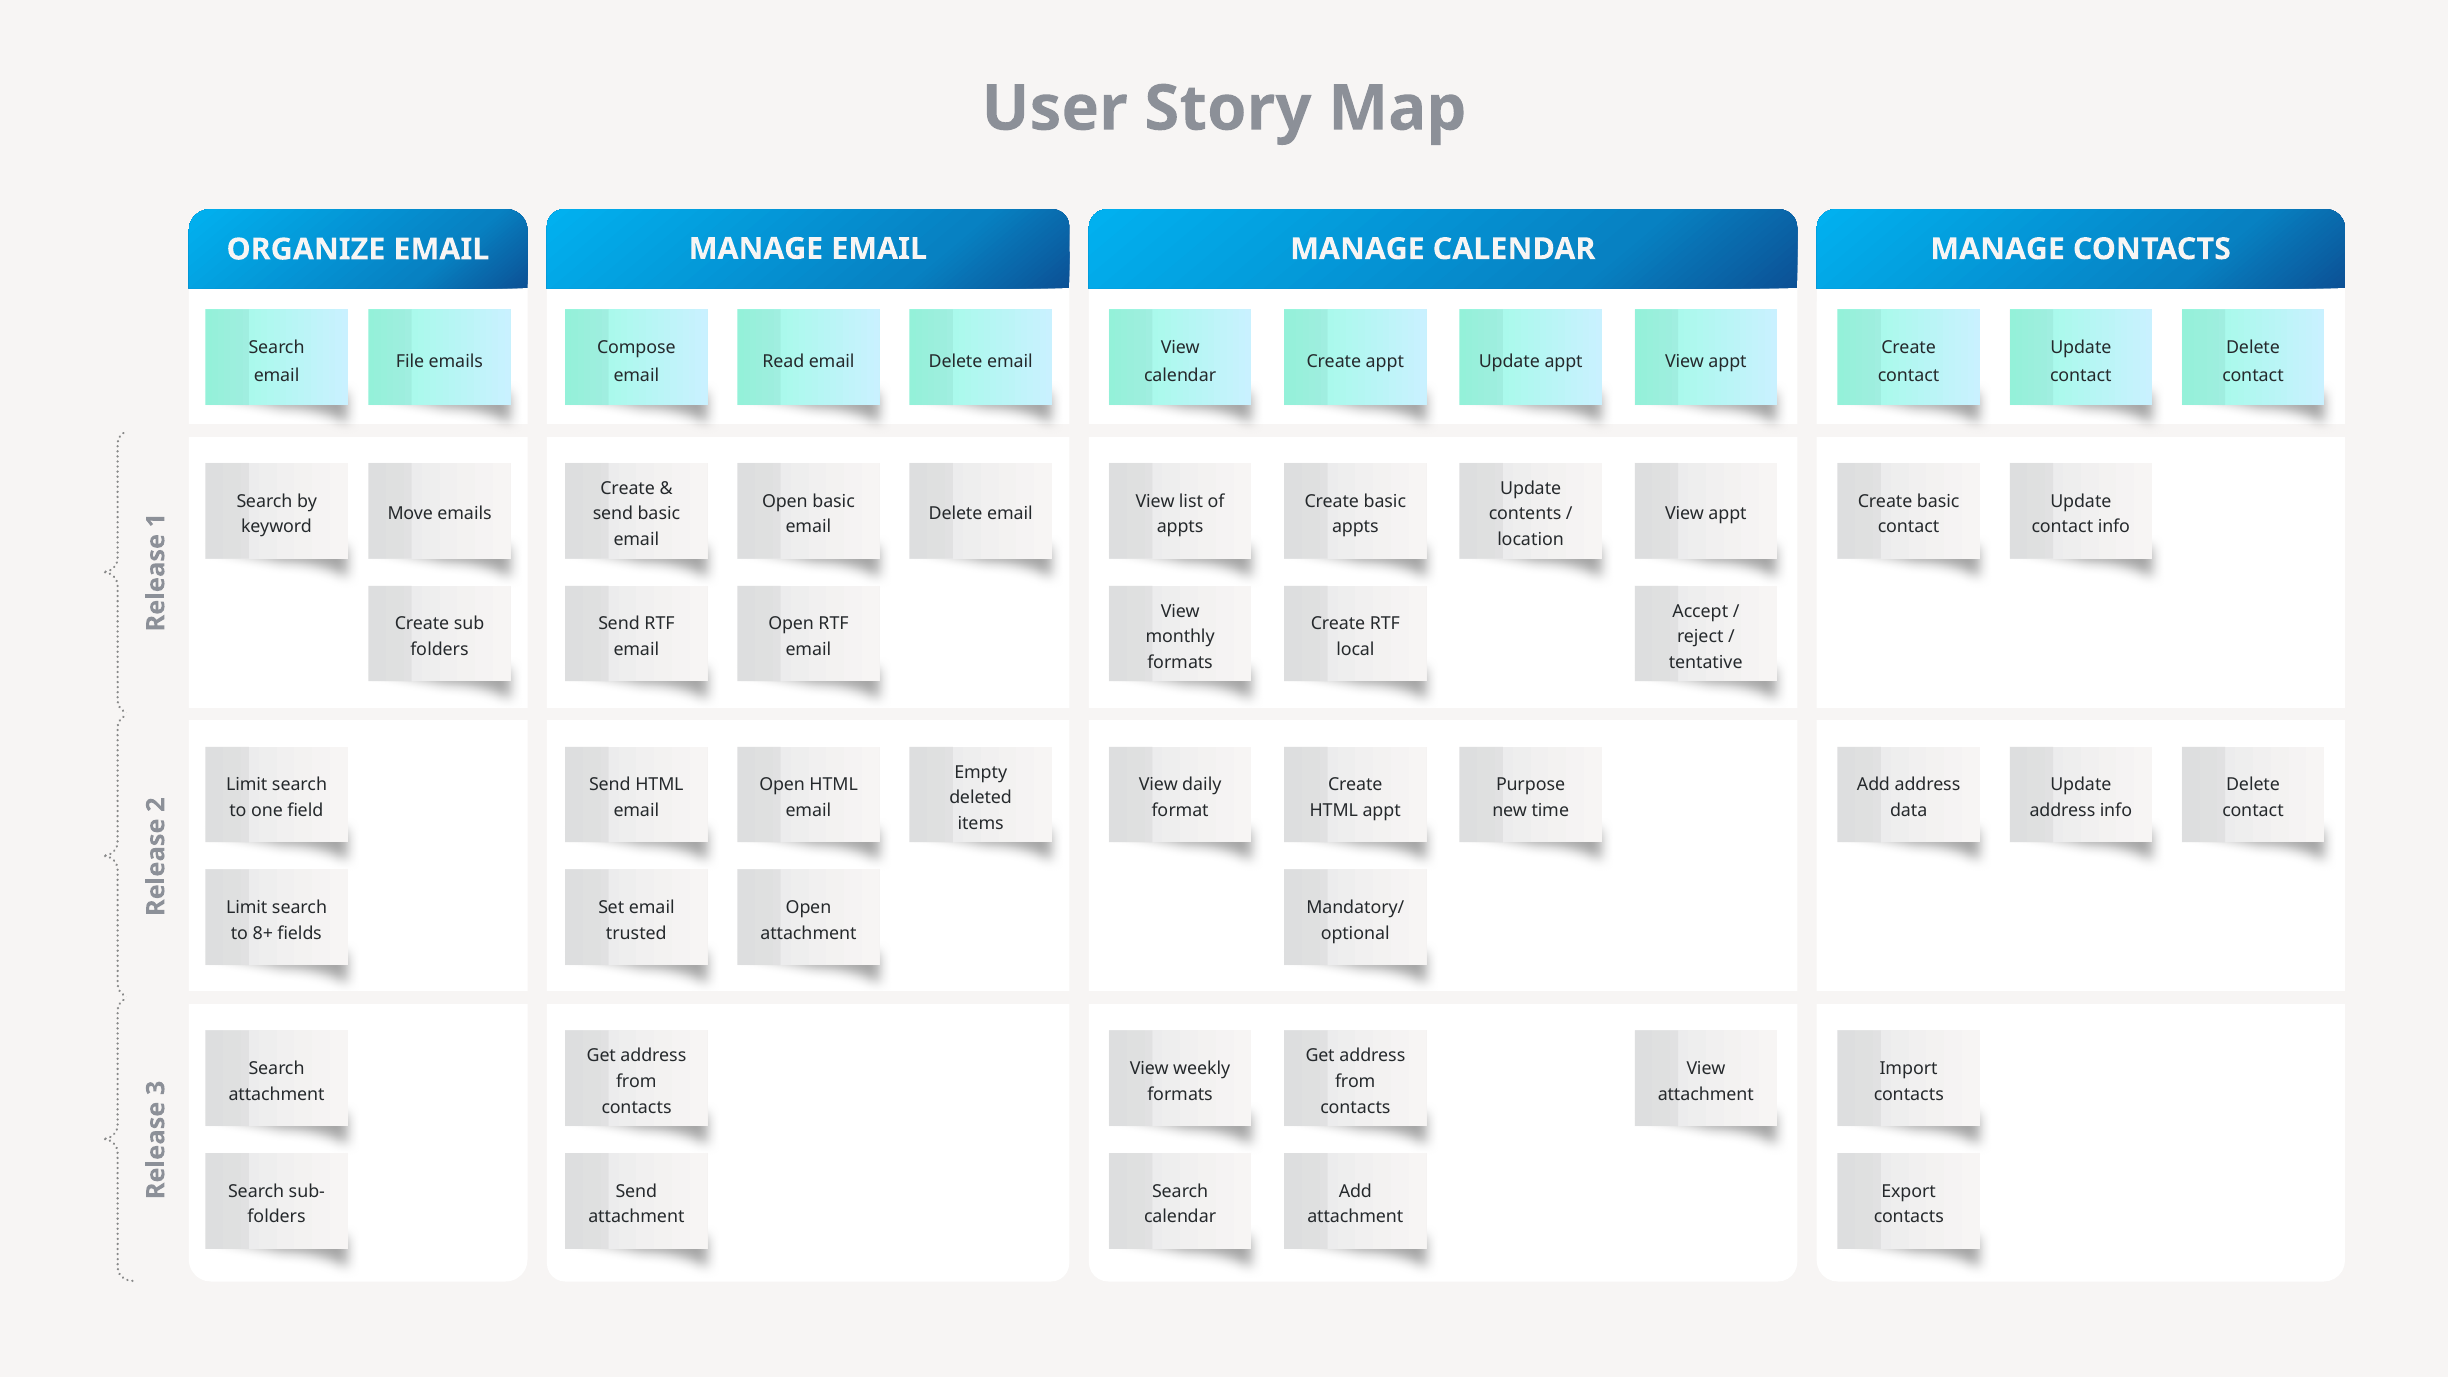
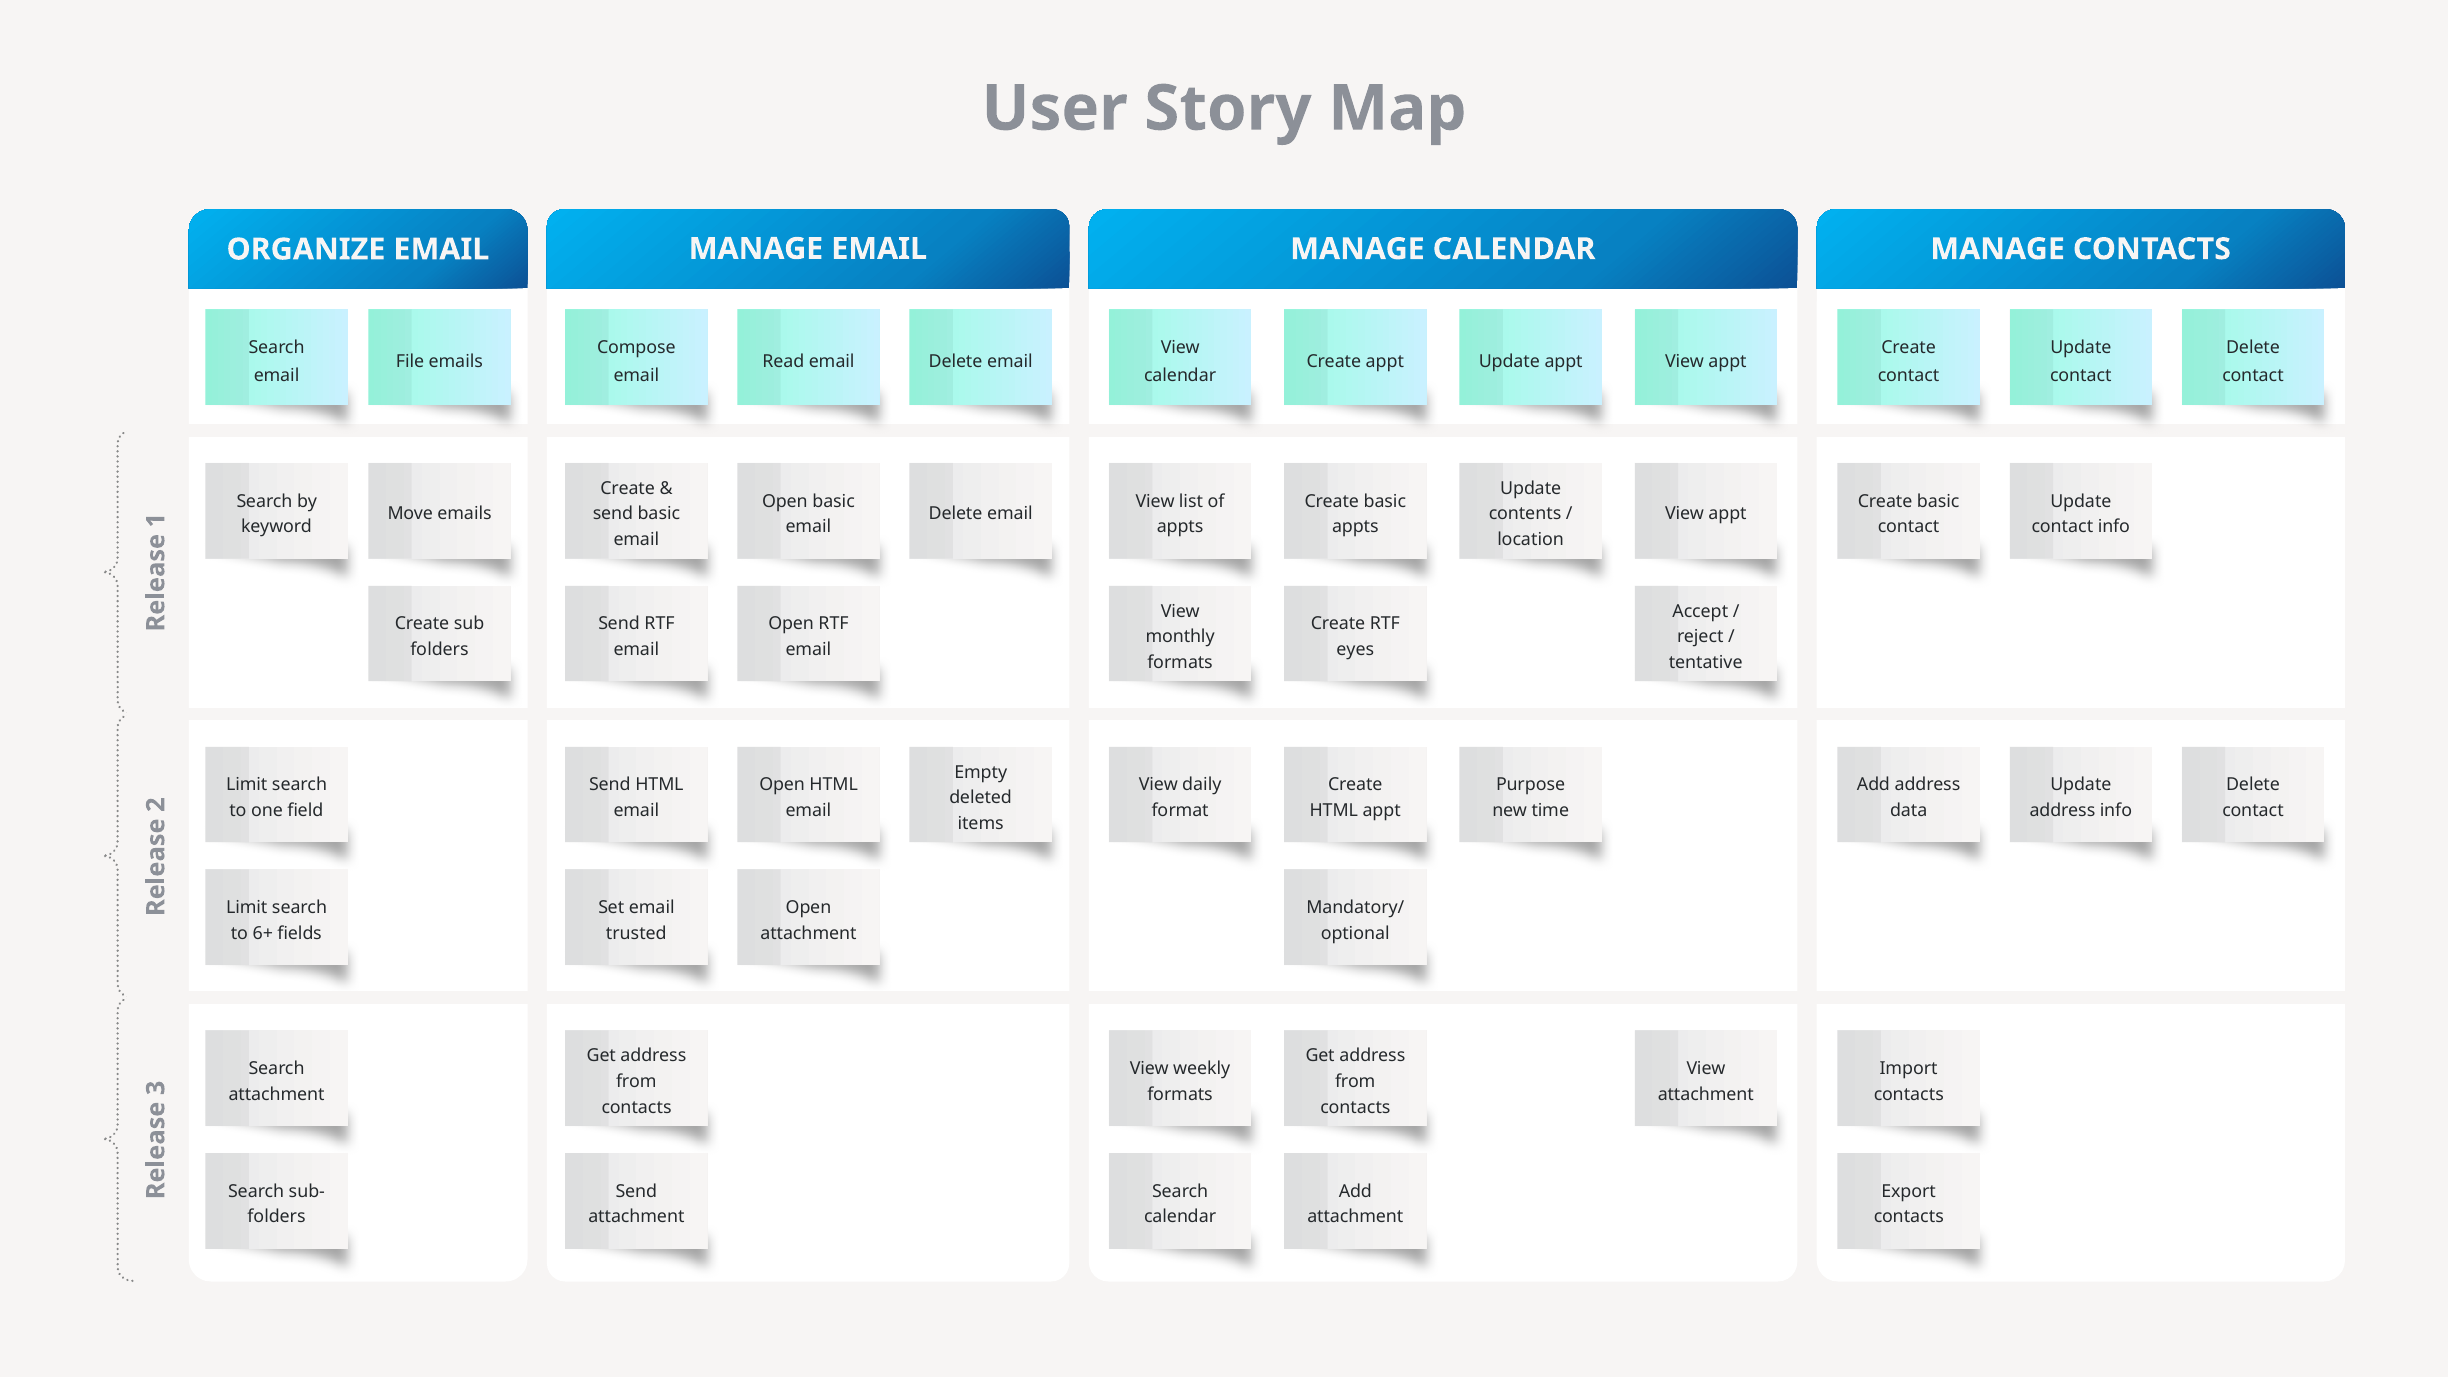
local: local -> eyes (1355, 650)
8+: 8+ -> 6+ (263, 933)
